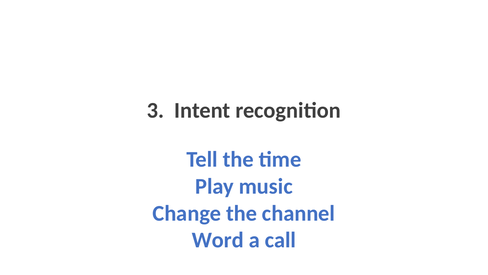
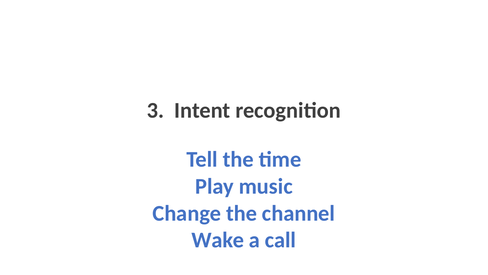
Word: Word -> Wake (218, 240)
